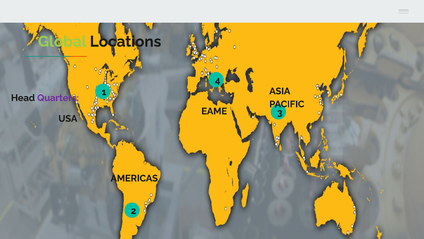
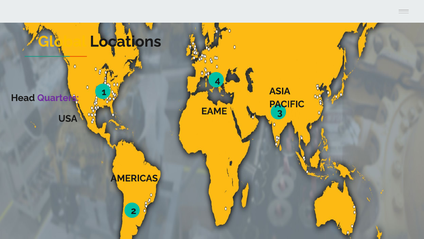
Global colour: light green -> yellow (62, 41)
